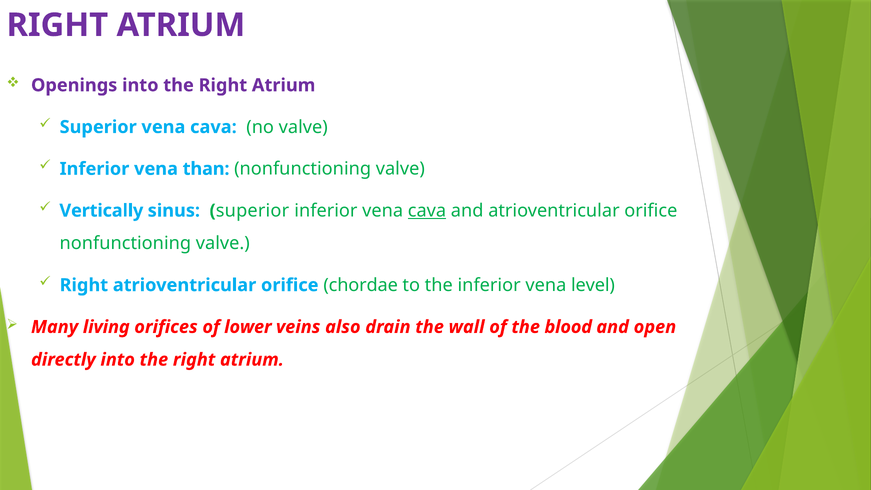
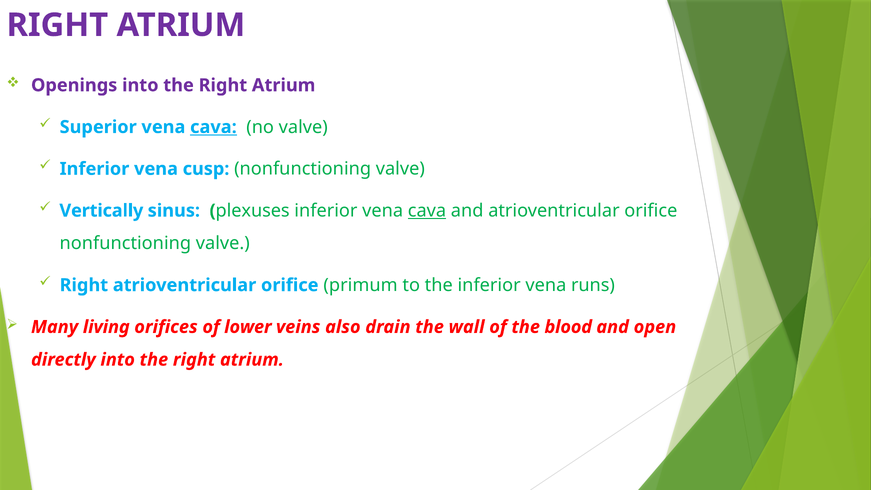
cava underline: none -> present (213, 127)
than: than -> cusp (206, 169)
superior: superior -> plexuses (253, 211)
chordae: chordae -> primum (361, 285)
level: level -> runs (593, 285)
